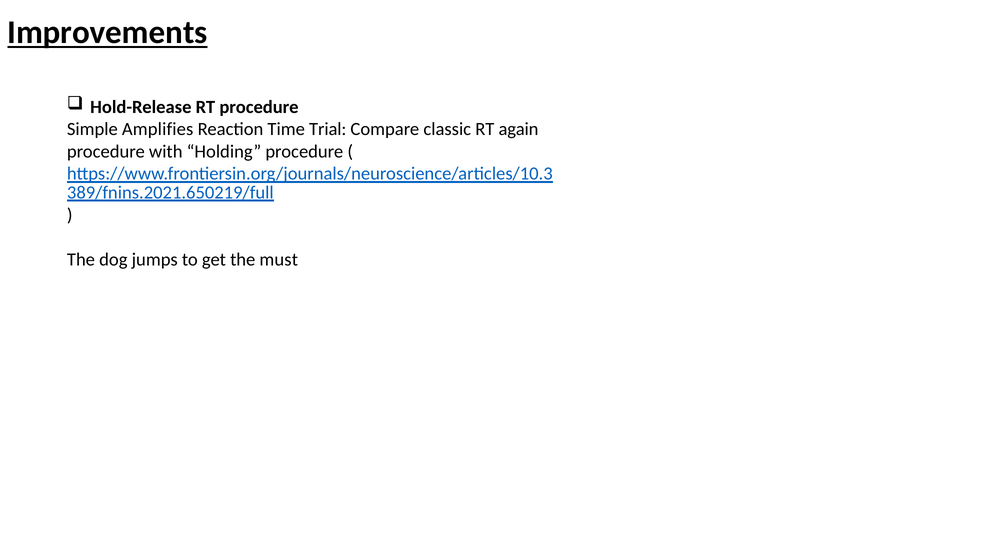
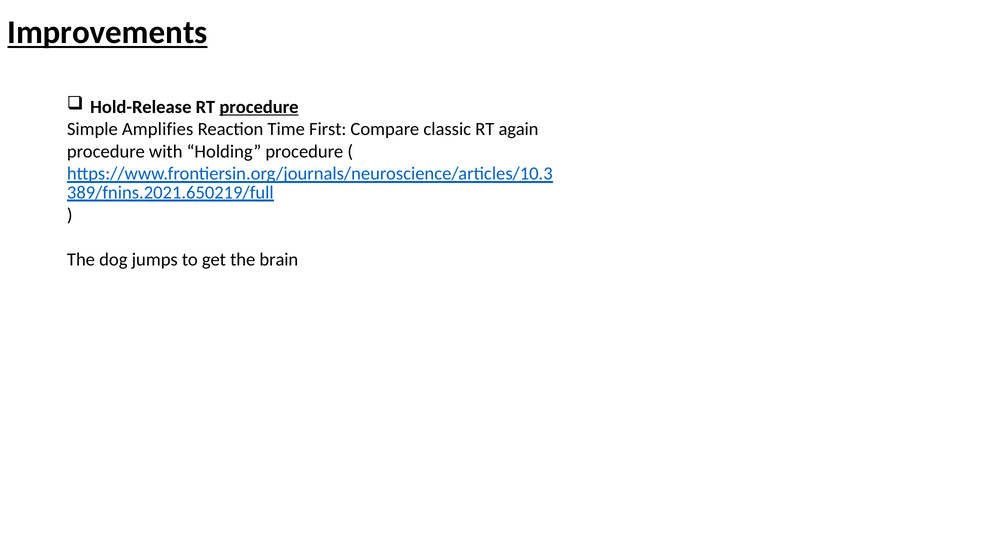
procedure underline: none -> present (259, 107)
Trial: Trial -> First (328, 129)
must: must -> brain (279, 260)
